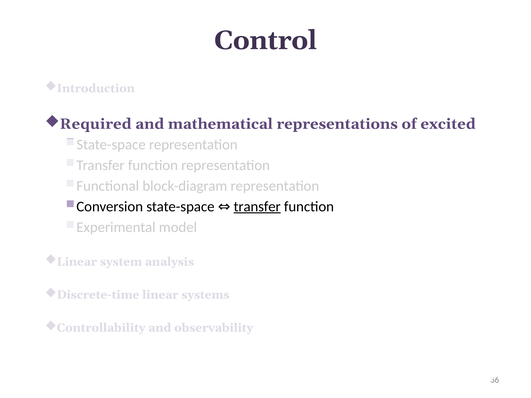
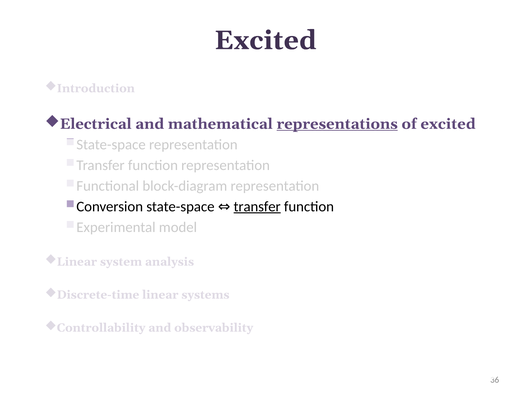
Control: Control -> Excited (265, 40)
Required: Required -> Electrical (96, 124)
representations underline: none -> present (337, 124)
